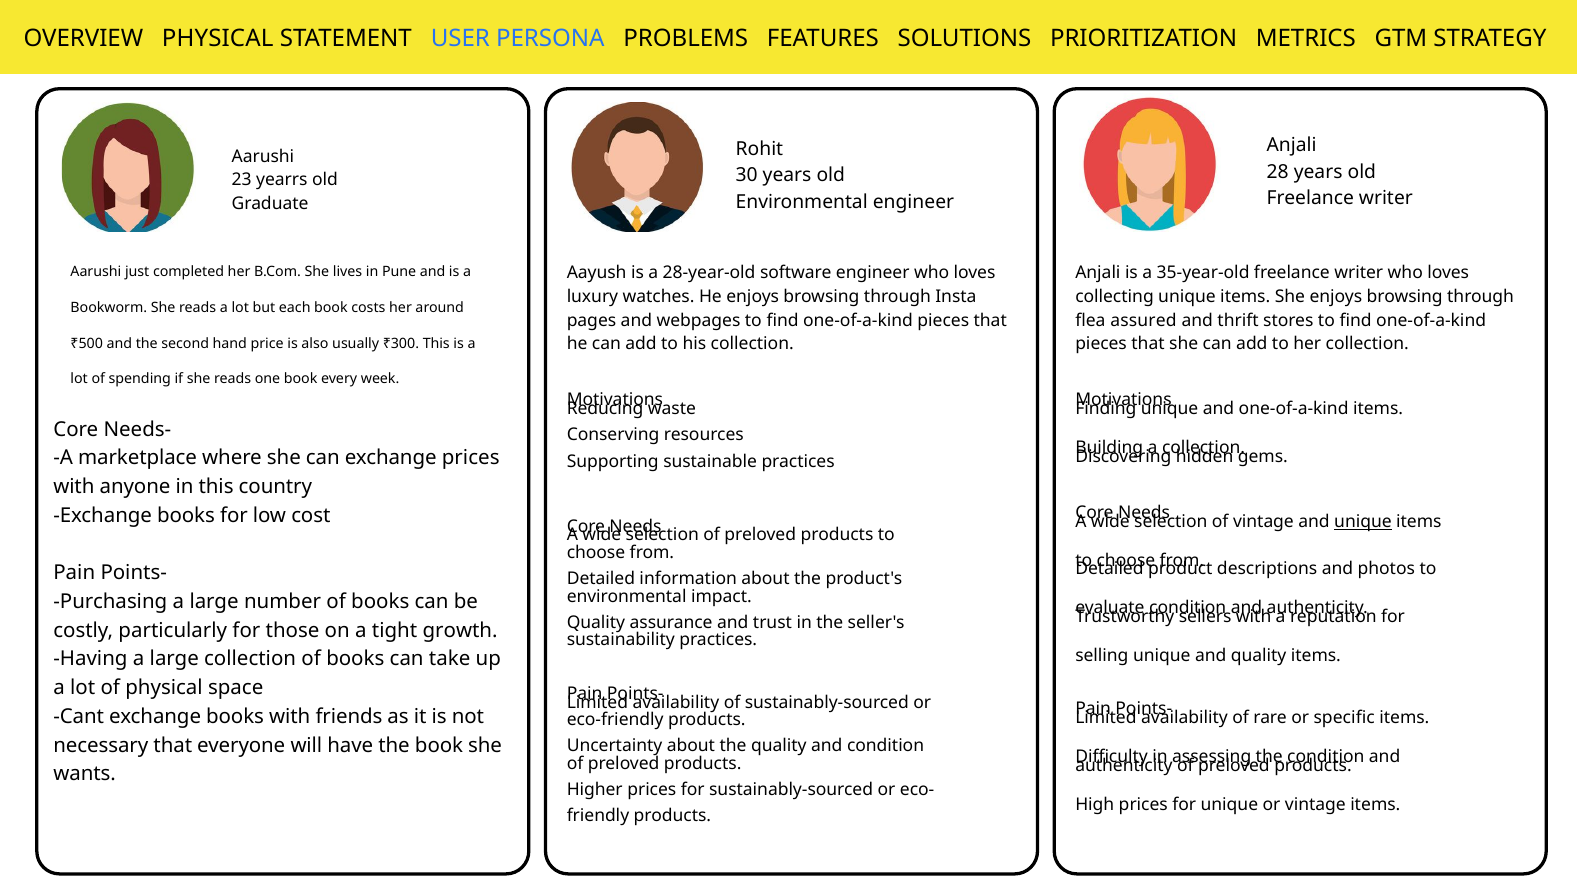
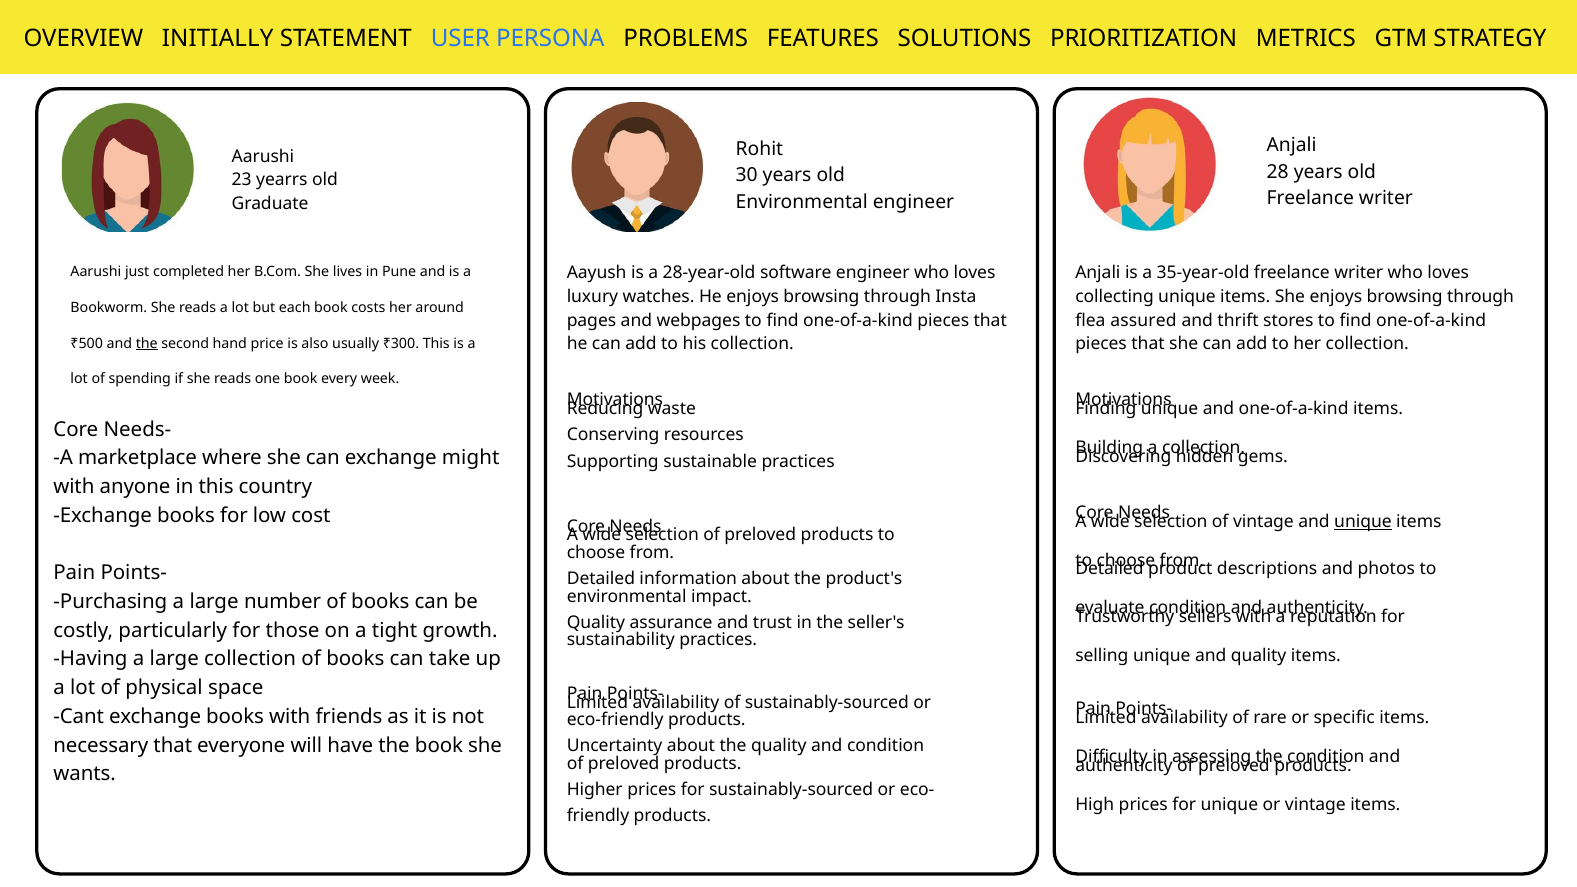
OVERVIEW PHYSICAL: PHYSICAL -> INITIALLY (218, 39)
the underline: none -> present (147, 343)
exchange prices: prices -> might (471, 458)
